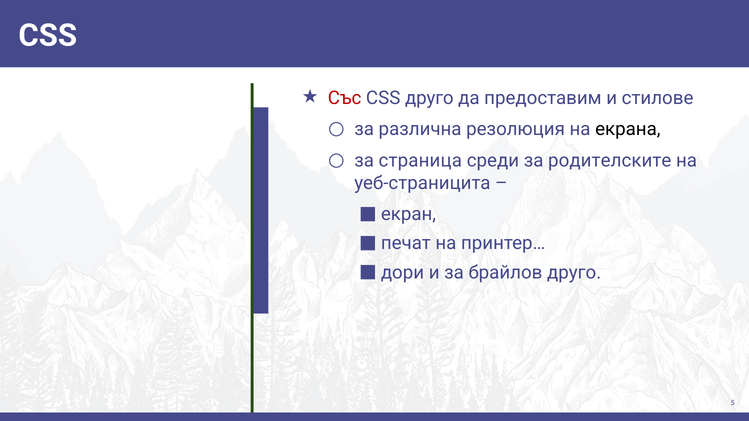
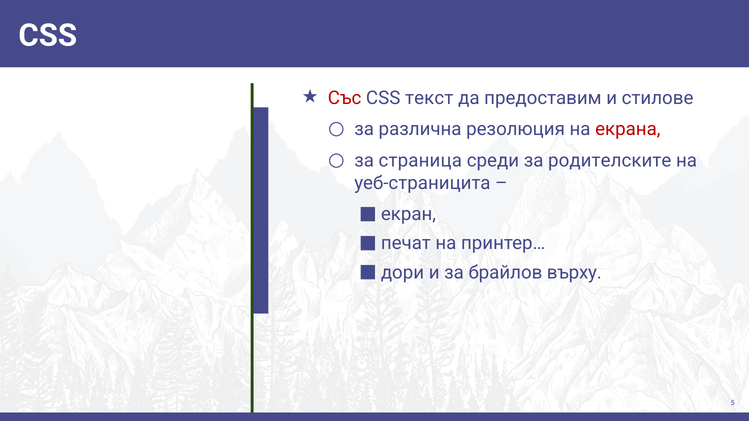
CSS друго: друго -> текст (429, 98)
екрана colour: black -> red (628, 129)
брайлов друго: друго -> върху (574, 273)
